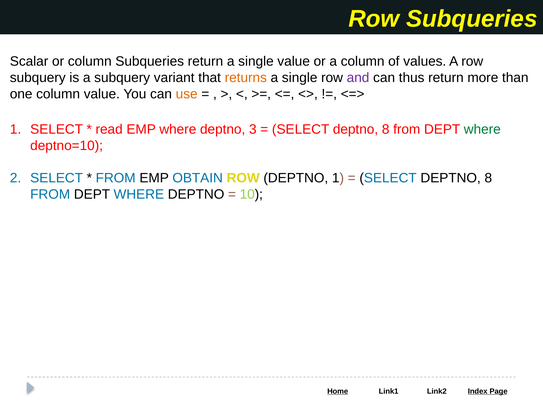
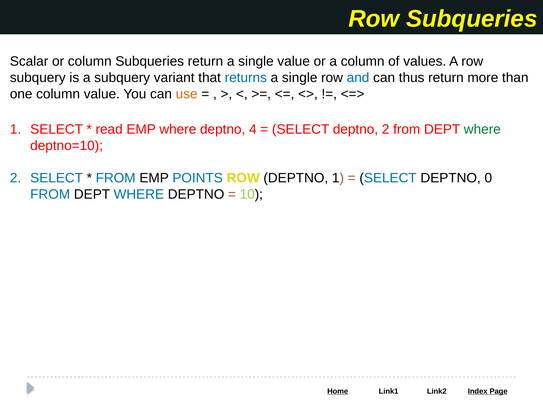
returns colour: orange -> blue (246, 78)
and colour: purple -> blue (358, 78)
3: 3 -> 4 (253, 129)
8: 8 -> 2 (386, 129)
OBTAIN: OBTAIN -> POINTS (198, 178)
8: 8 -> 0 (488, 178)
